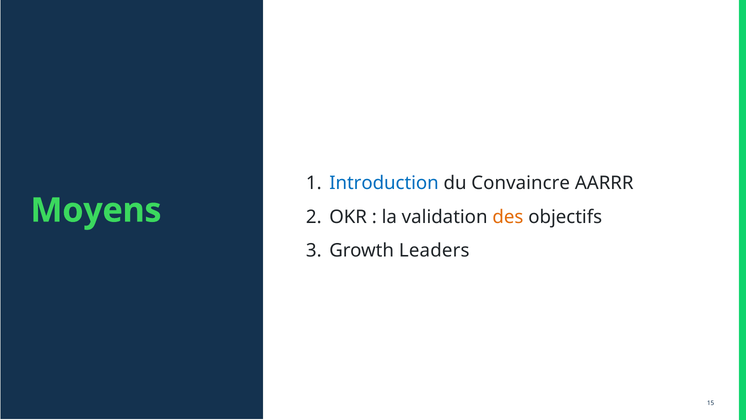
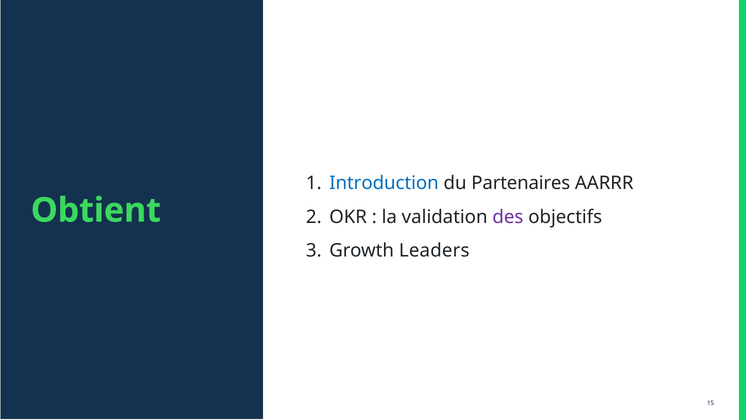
Convaincre: Convaincre -> Partenaires (521, 183)
Moyens: Moyens -> Obtient (96, 210)
des colour: orange -> purple (508, 217)
